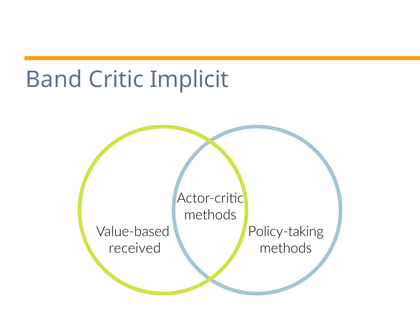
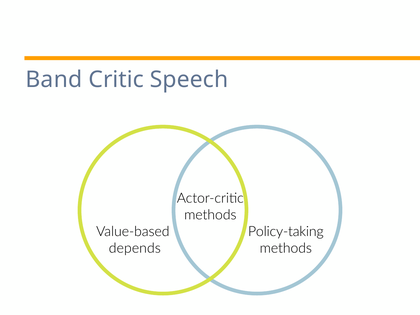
Implicit: Implicit -> Speech (189, 80)
received: received -> depends (135, 248)
